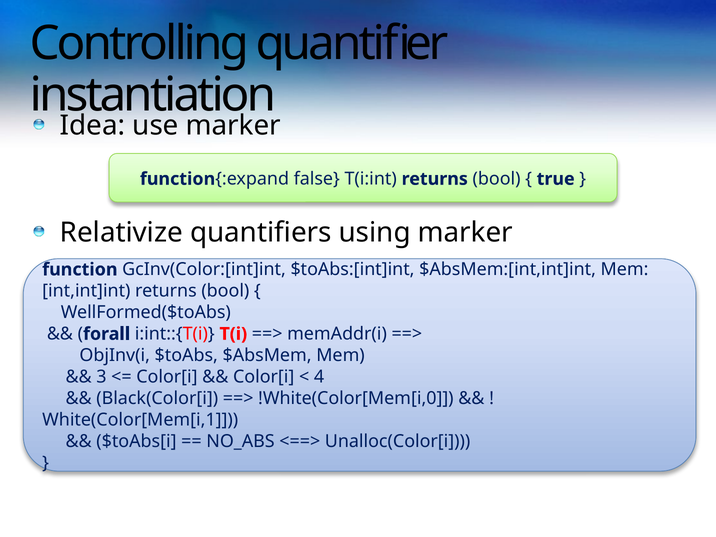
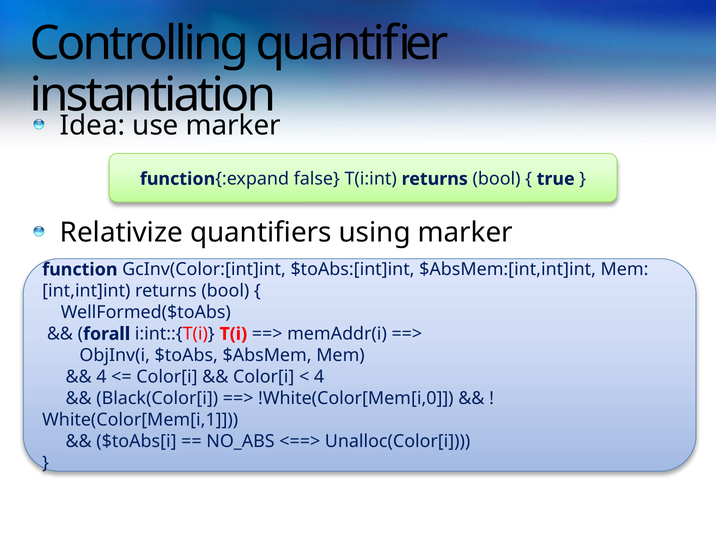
3: 3 -> 4 (101, 377)
